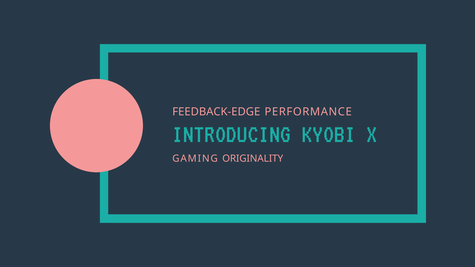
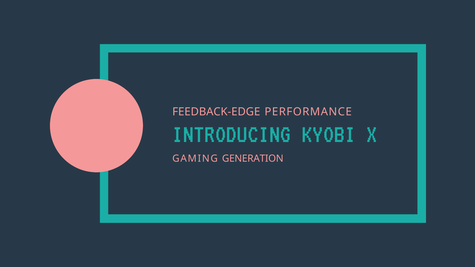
ORIGINALITY: ORIGINALITY -> GENERATION (253, 159)
